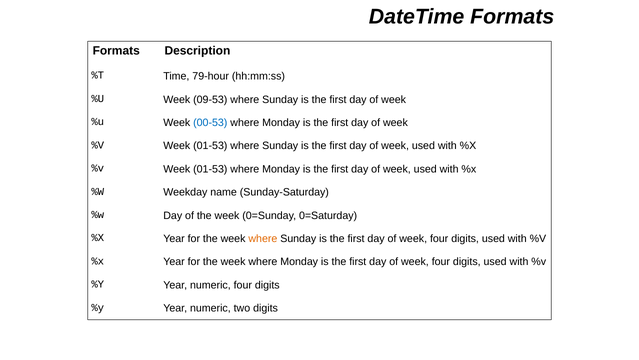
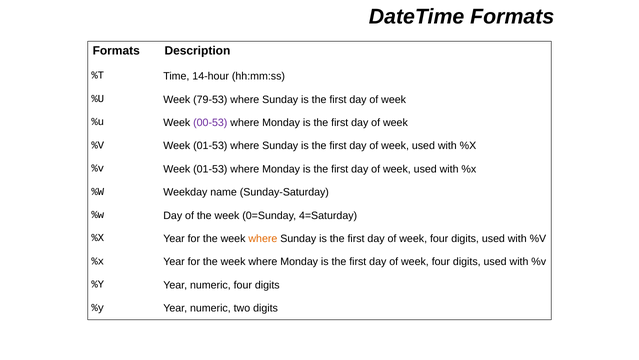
79-hour: 79-hour -> 14-hour (211, 76)
09-53: 09-53 -> 79-53 (210, 99)
00-53 colour: blue -> purple (210, 123)
0=Saturday: 0=Saturday -> 4=Saturday (328, 215)
